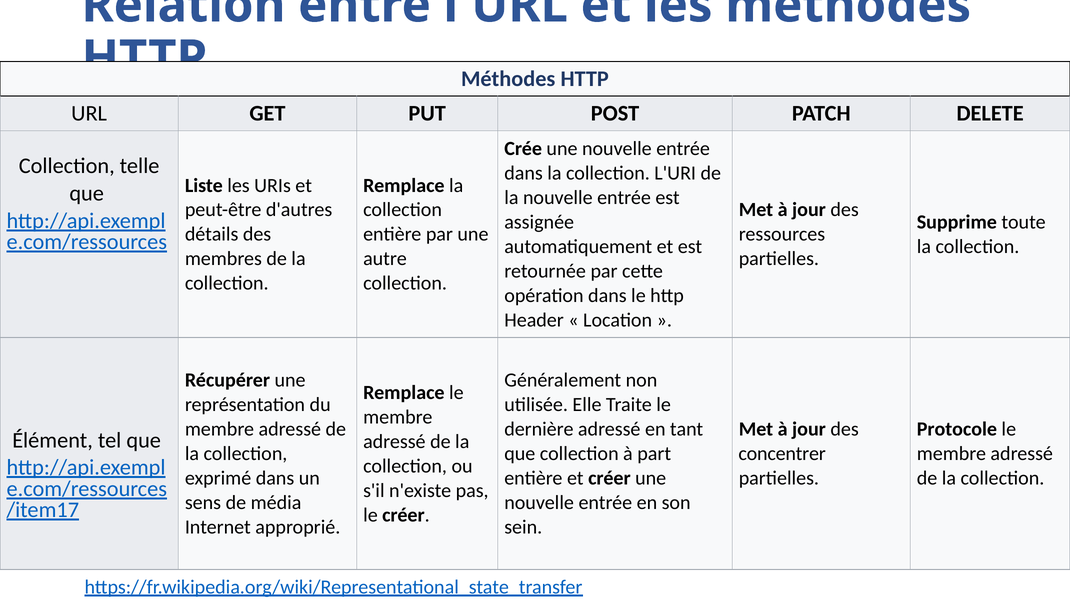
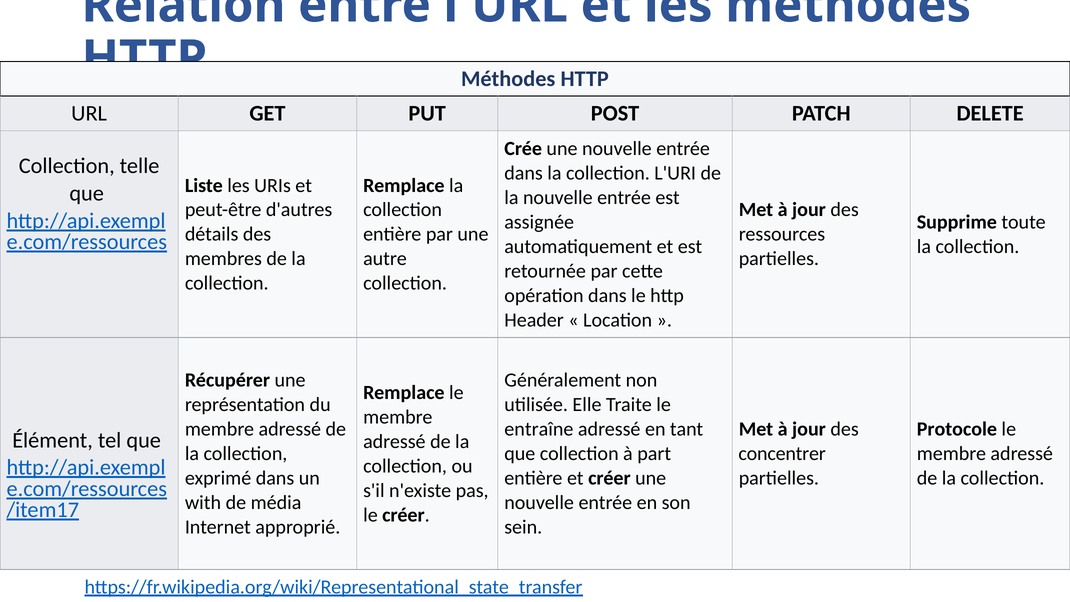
dernière: dernière -> entraîne (539, 429)
sens: sens -> with (203, 503)
